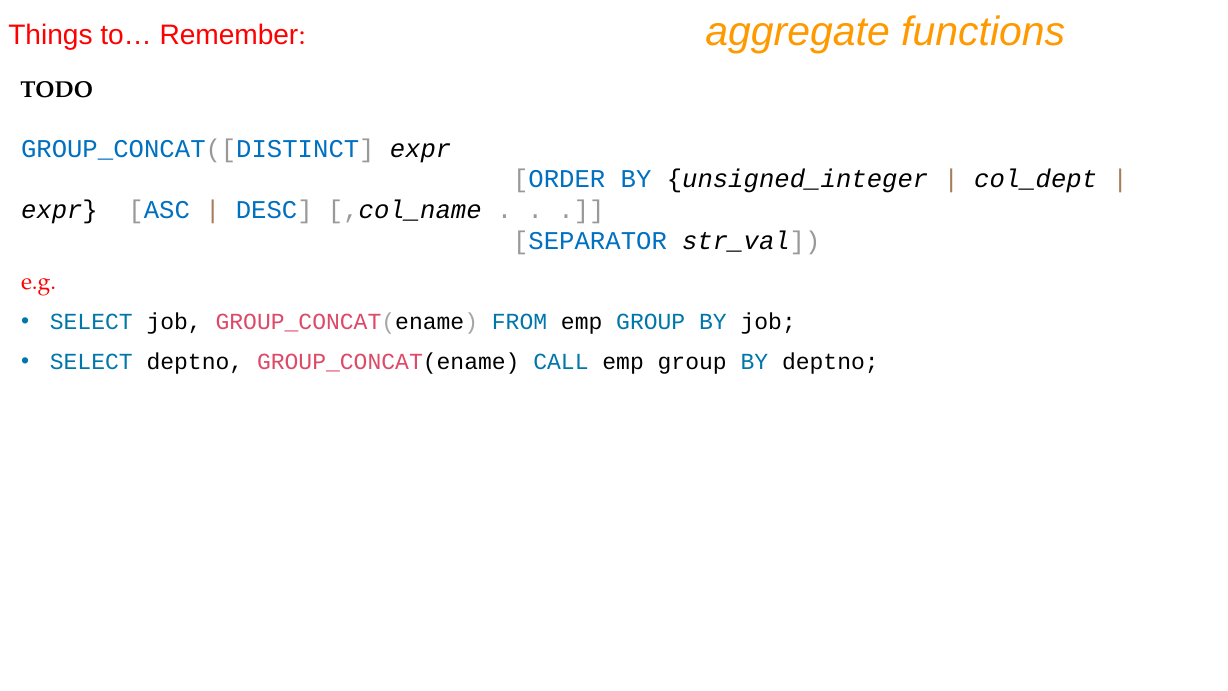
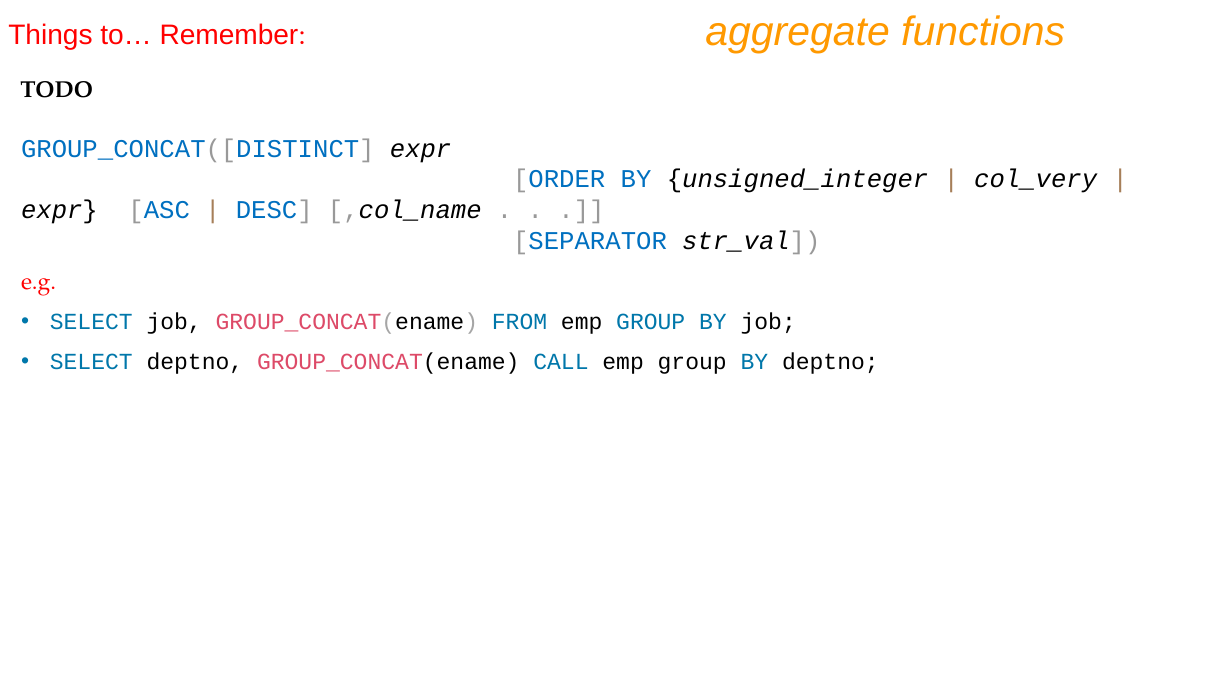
col_dept: col_dept -> col_very (1036, 179)
